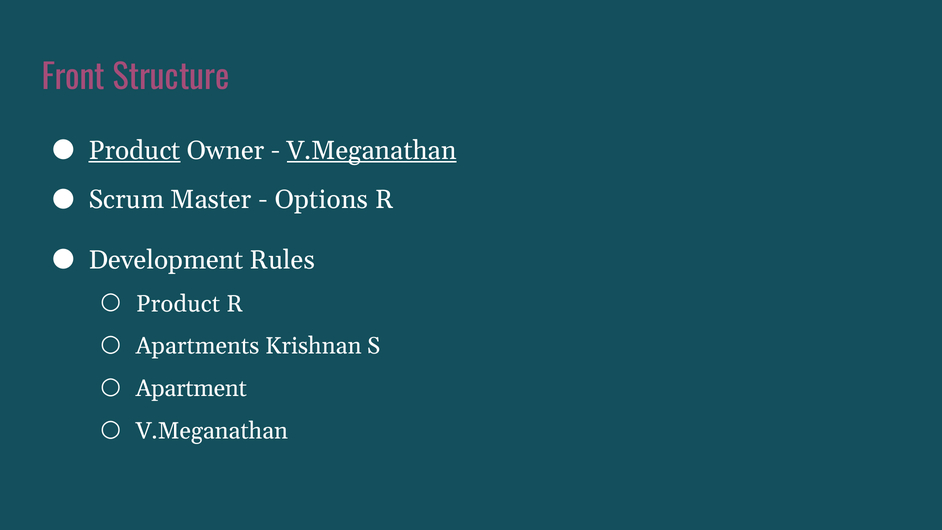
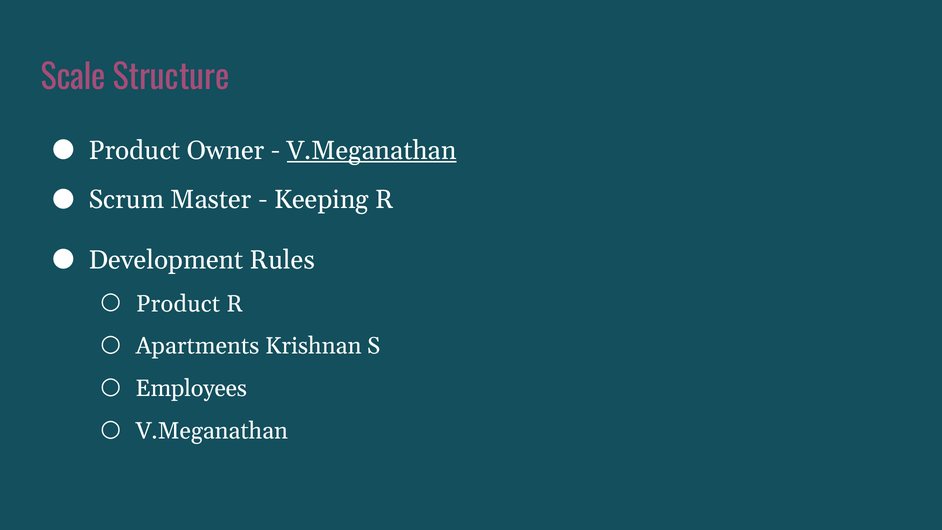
Front: Front -> Scale (73, 78)
Product underline: present -> none (135, 150)
Options: Options -> Keeping (321, 200)
Apartment: Apartment -> Employees (191, 388)
